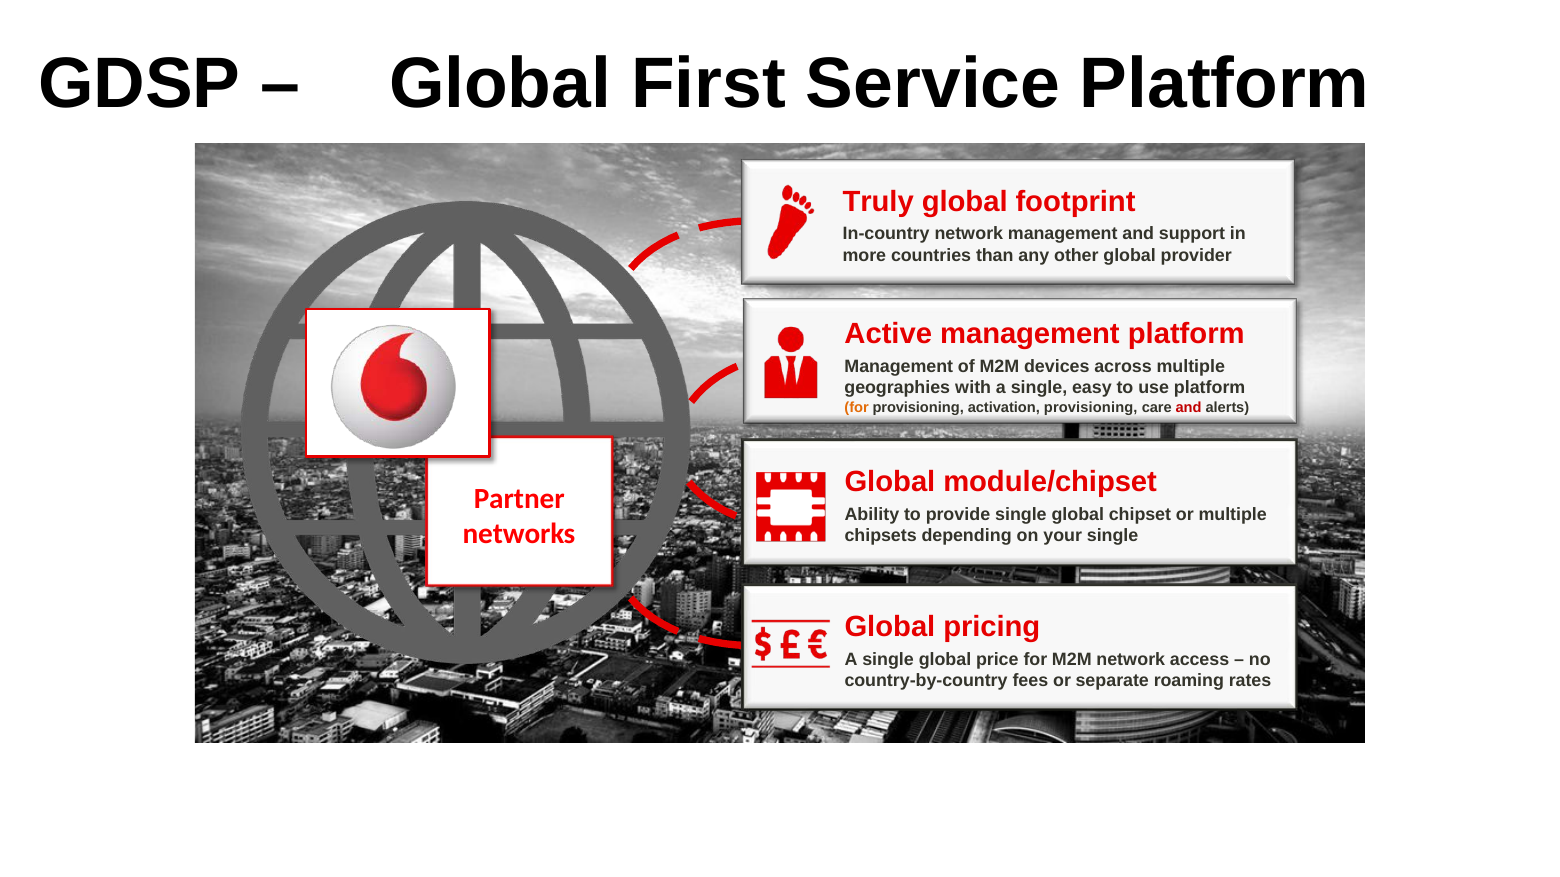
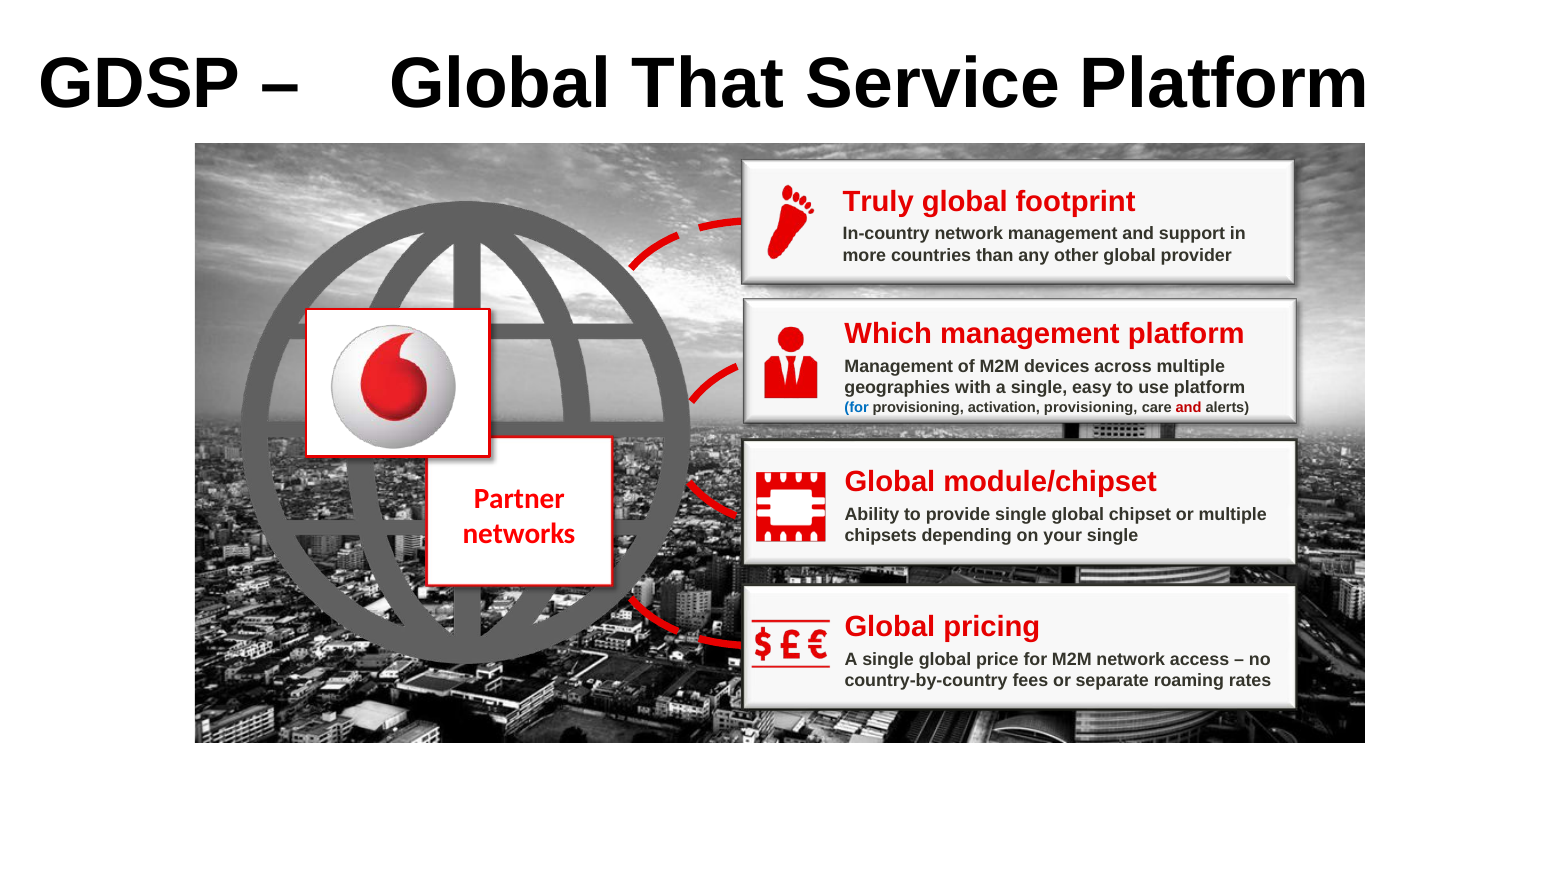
First: First -> That (708, 84)
Active: Active -> Which (888, 334)
for colour: orange -> blue (857, 408)
